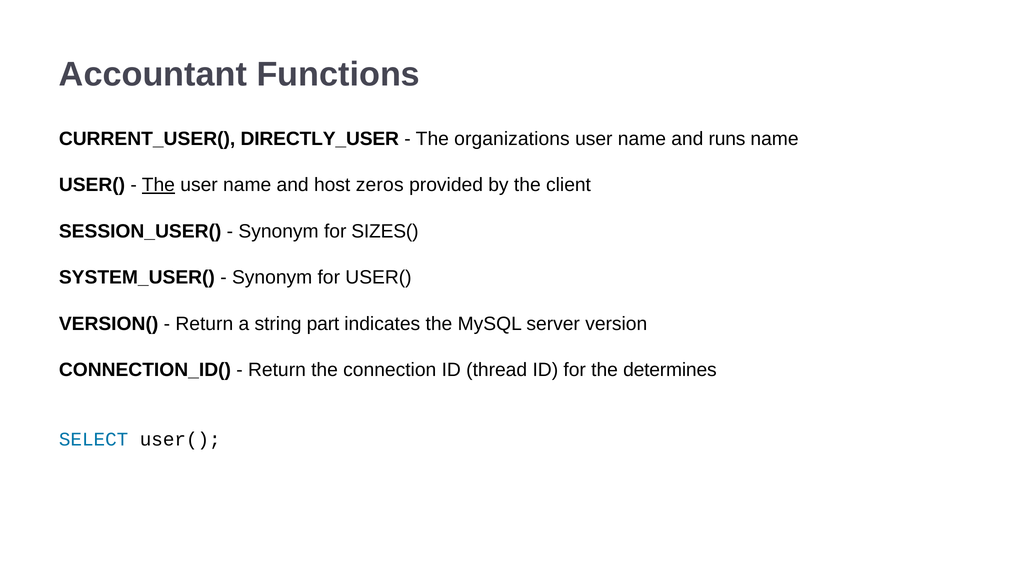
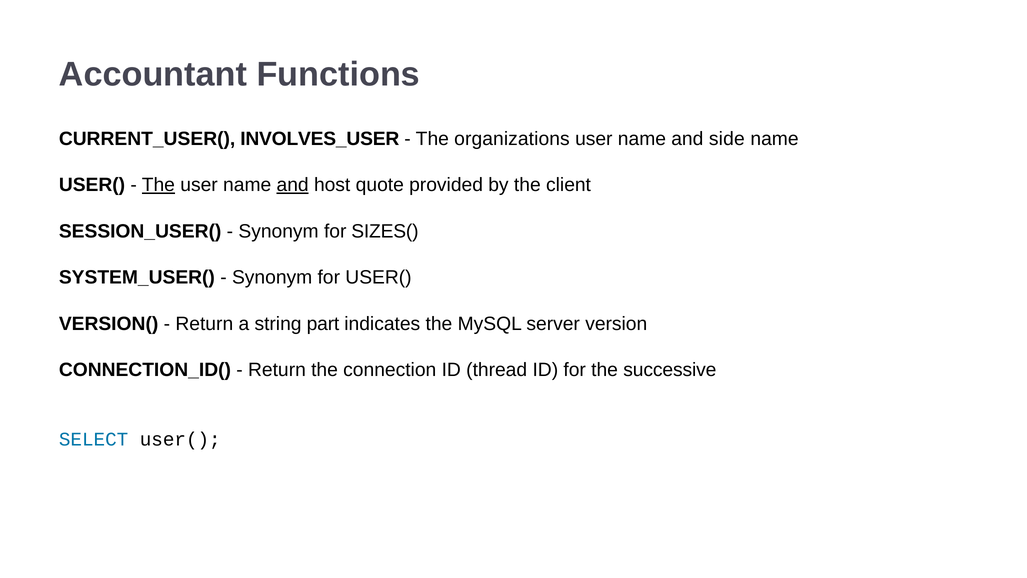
DIRECTLY_USER: DIRECTLY_USER -> INVOLVES_USER (320, 139)
runs: runs -> side (727, 139)
and underline: none -> present (293, 185)
zeros: zeros -> quote (380, 185)
determines: determines -> successive (670, 370)
